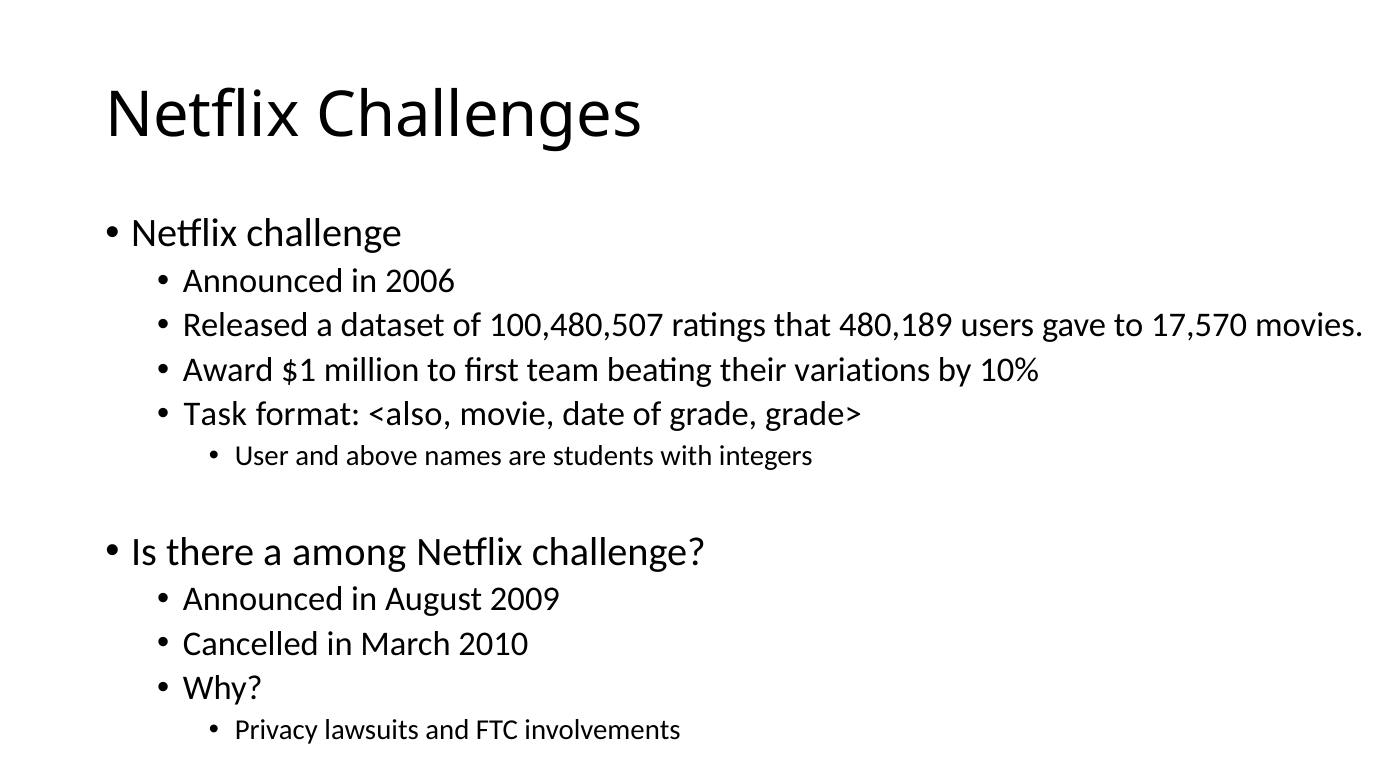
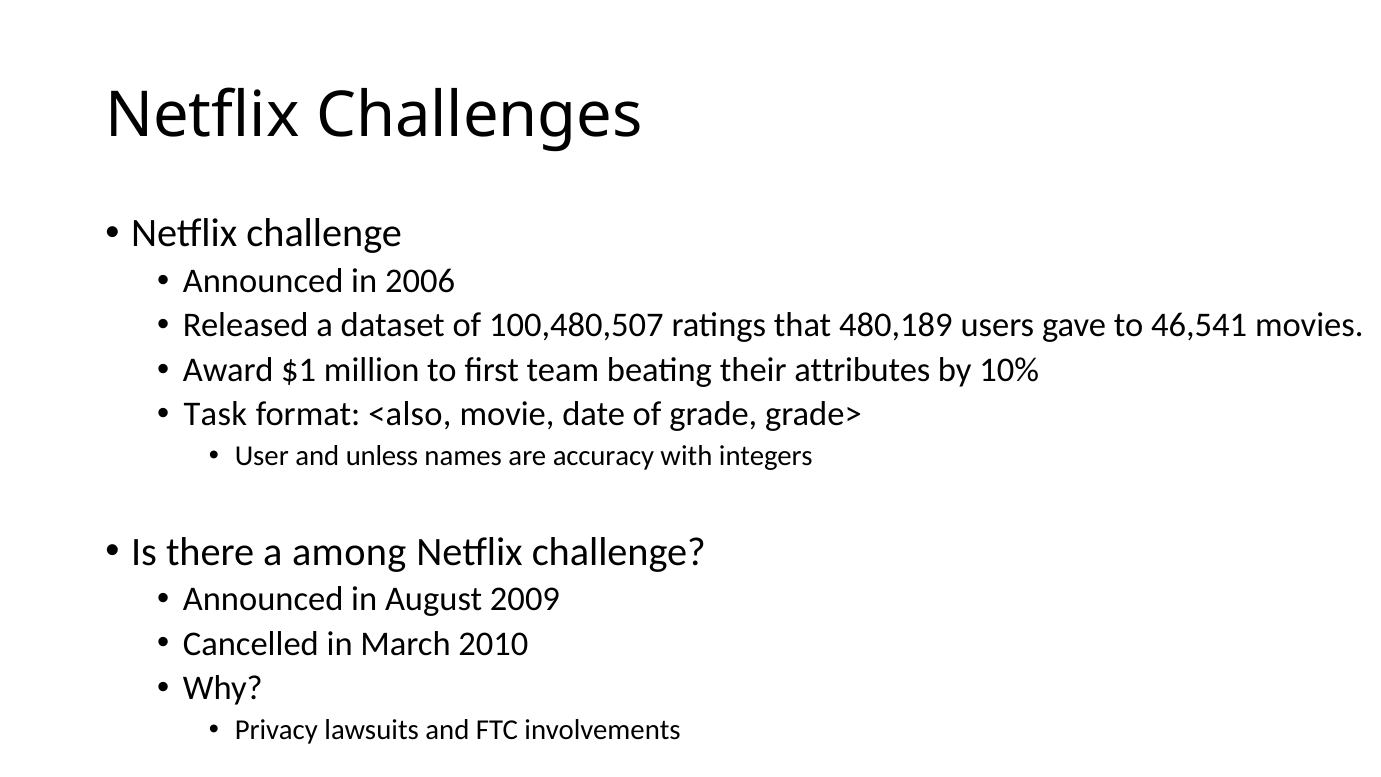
17,570: 17,570 -> 46,541 (1199, 325)
variations: variations -> attributes (862, 370)
above: above -> unless (382, 456)
students: students -> accuracy (603, 456)
